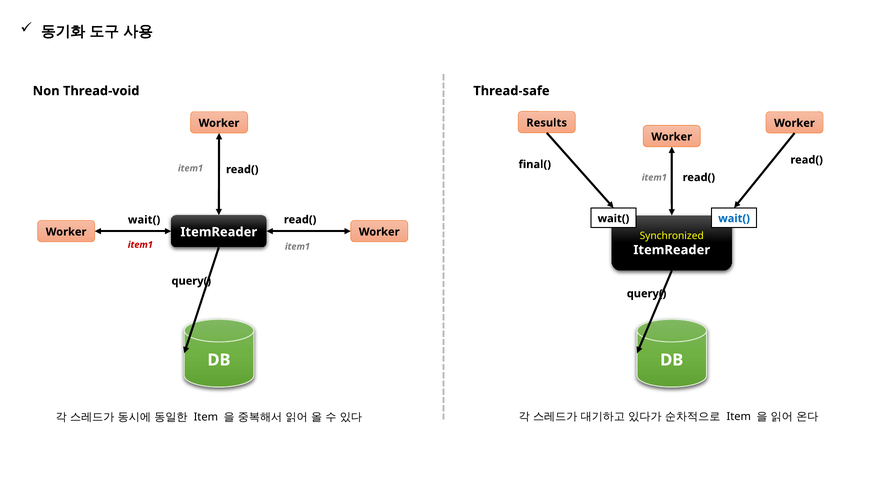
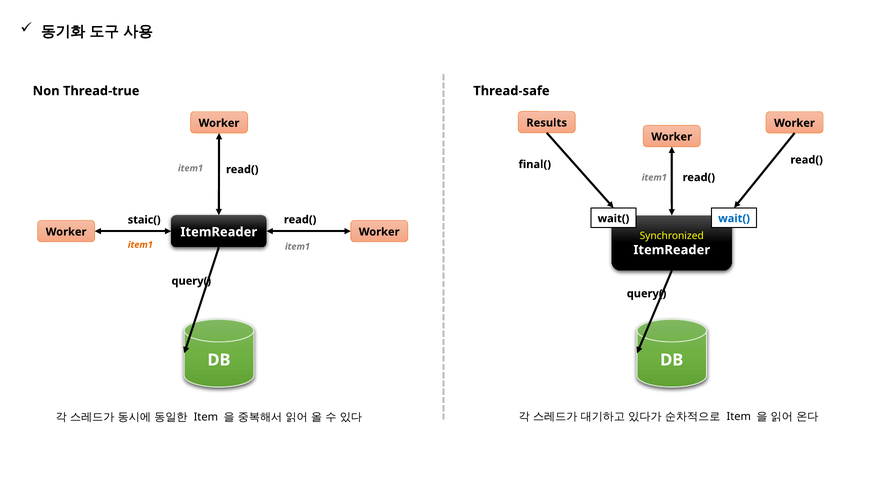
Thread-void: Thread-void -> Thread-true (101, 91)
wait(: wait( -> staic( (144, 220)
item1 colour: red -> orange (140, 245)
